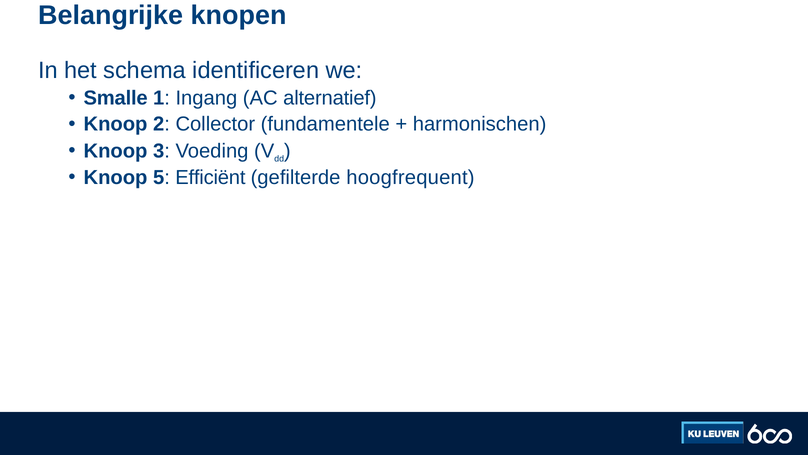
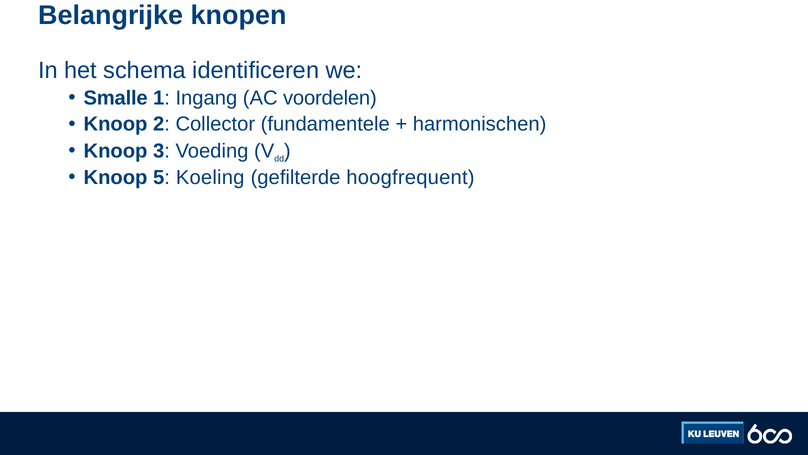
alternatief: alternatief -> voordelen (330, 98)
Efficiënt: Efficiënt -> Koeling (210, 177)
